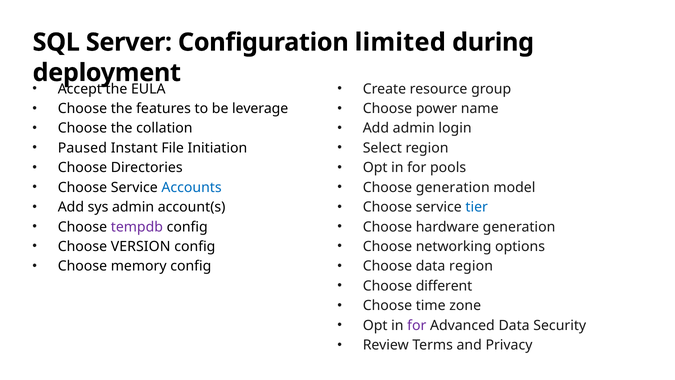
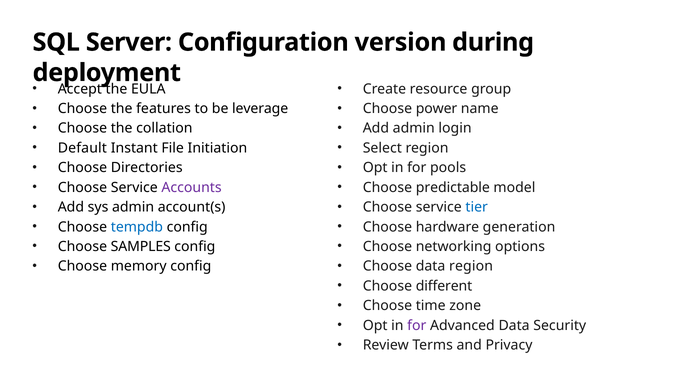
limited: limited -> version (401, 42)
Paused: Paused -> Default (82, 148)
Accounts colour: blue -> purple (192, 187)
Choose generation: generation -> predictable (453, 187)
tempdb colour: purple -> blue (137, 227)
VERSION: VERSION -> SAMPLES (141, 246)
